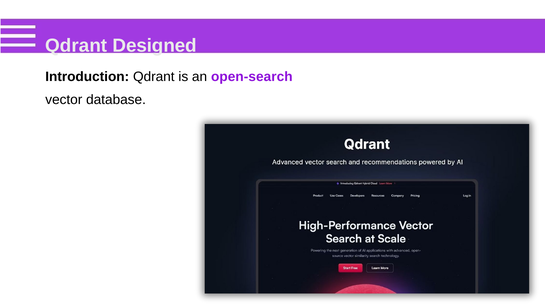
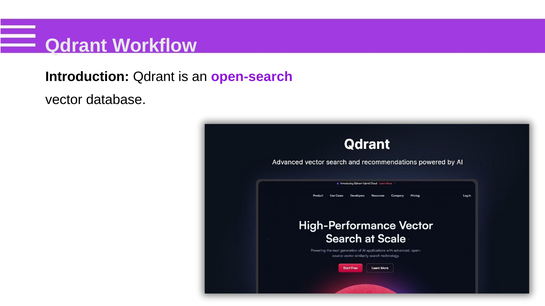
Designed: Designed -> Workflow (155, 46)
